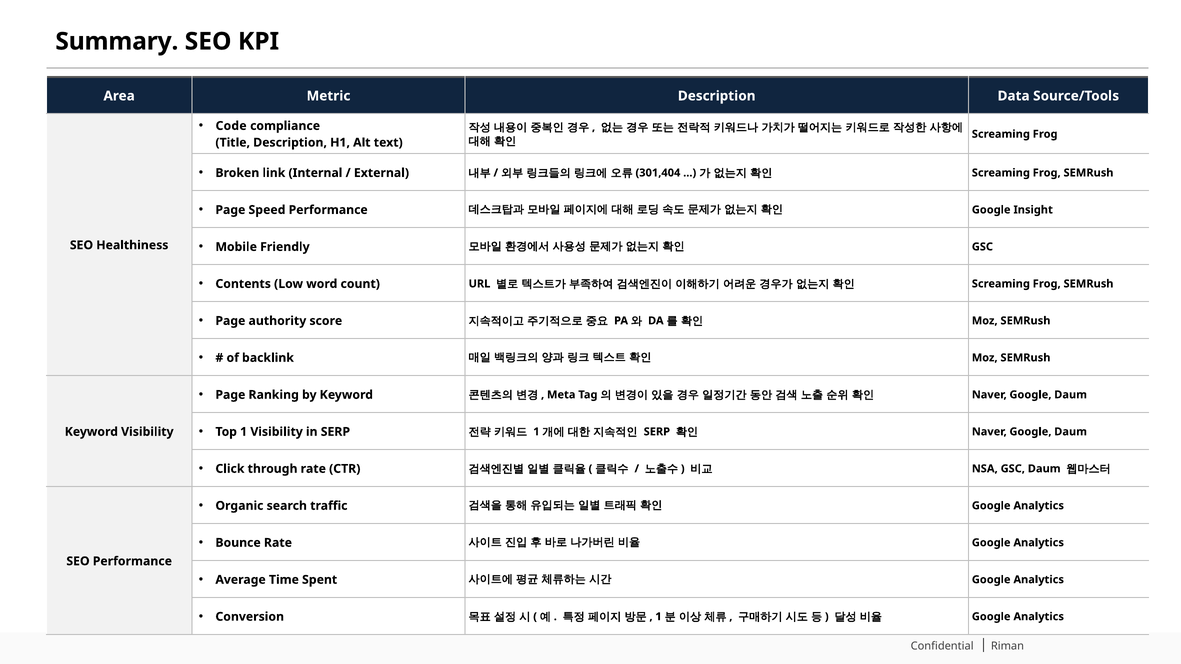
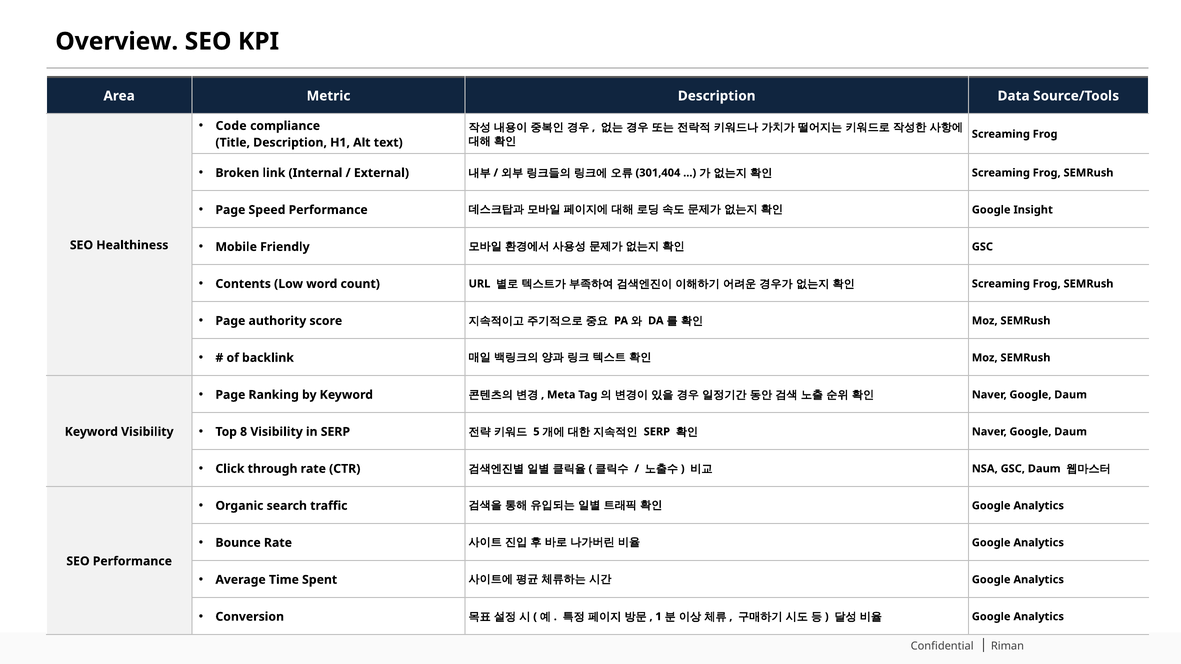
Summary: Summary -> Overview (117, 41)
Top 1: 1 -> 8 (244, 432)
1: 1 -> 5 (536, 432)
